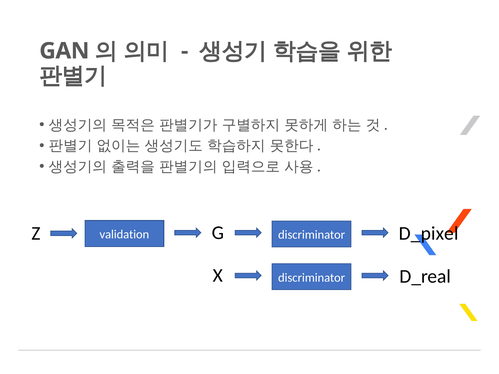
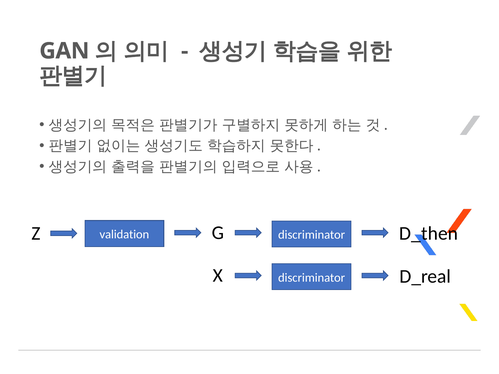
D_pixel: D_pixel -> D_then (429, 233)
